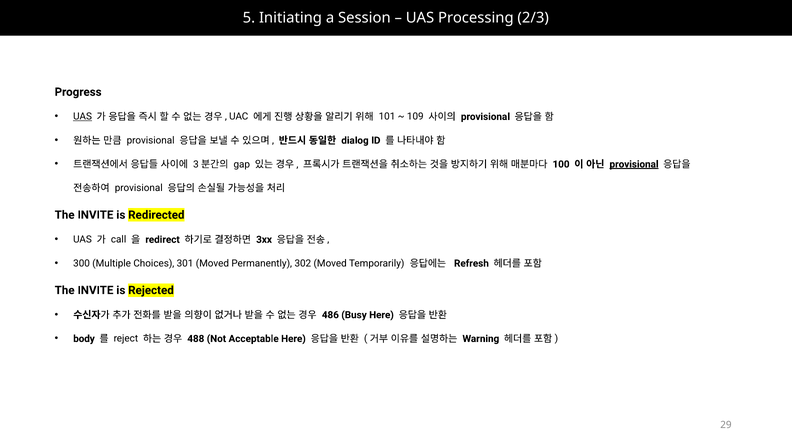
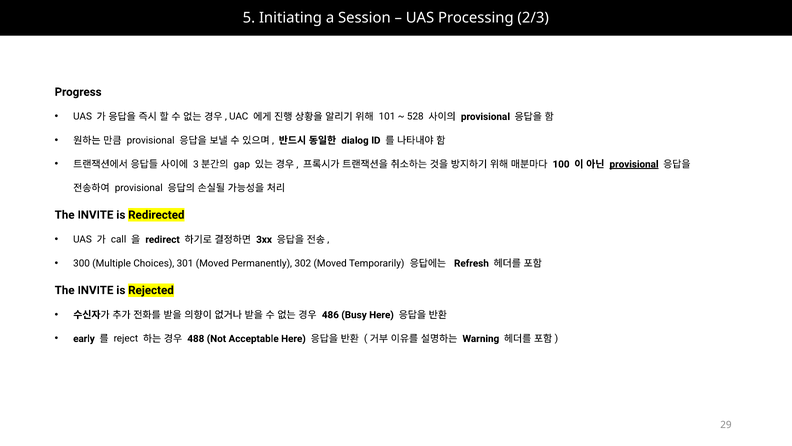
UAS underline: present -> none (83, 117)
109: 109 -> 528 (415, 117)
body: body -> early (84, 338)
